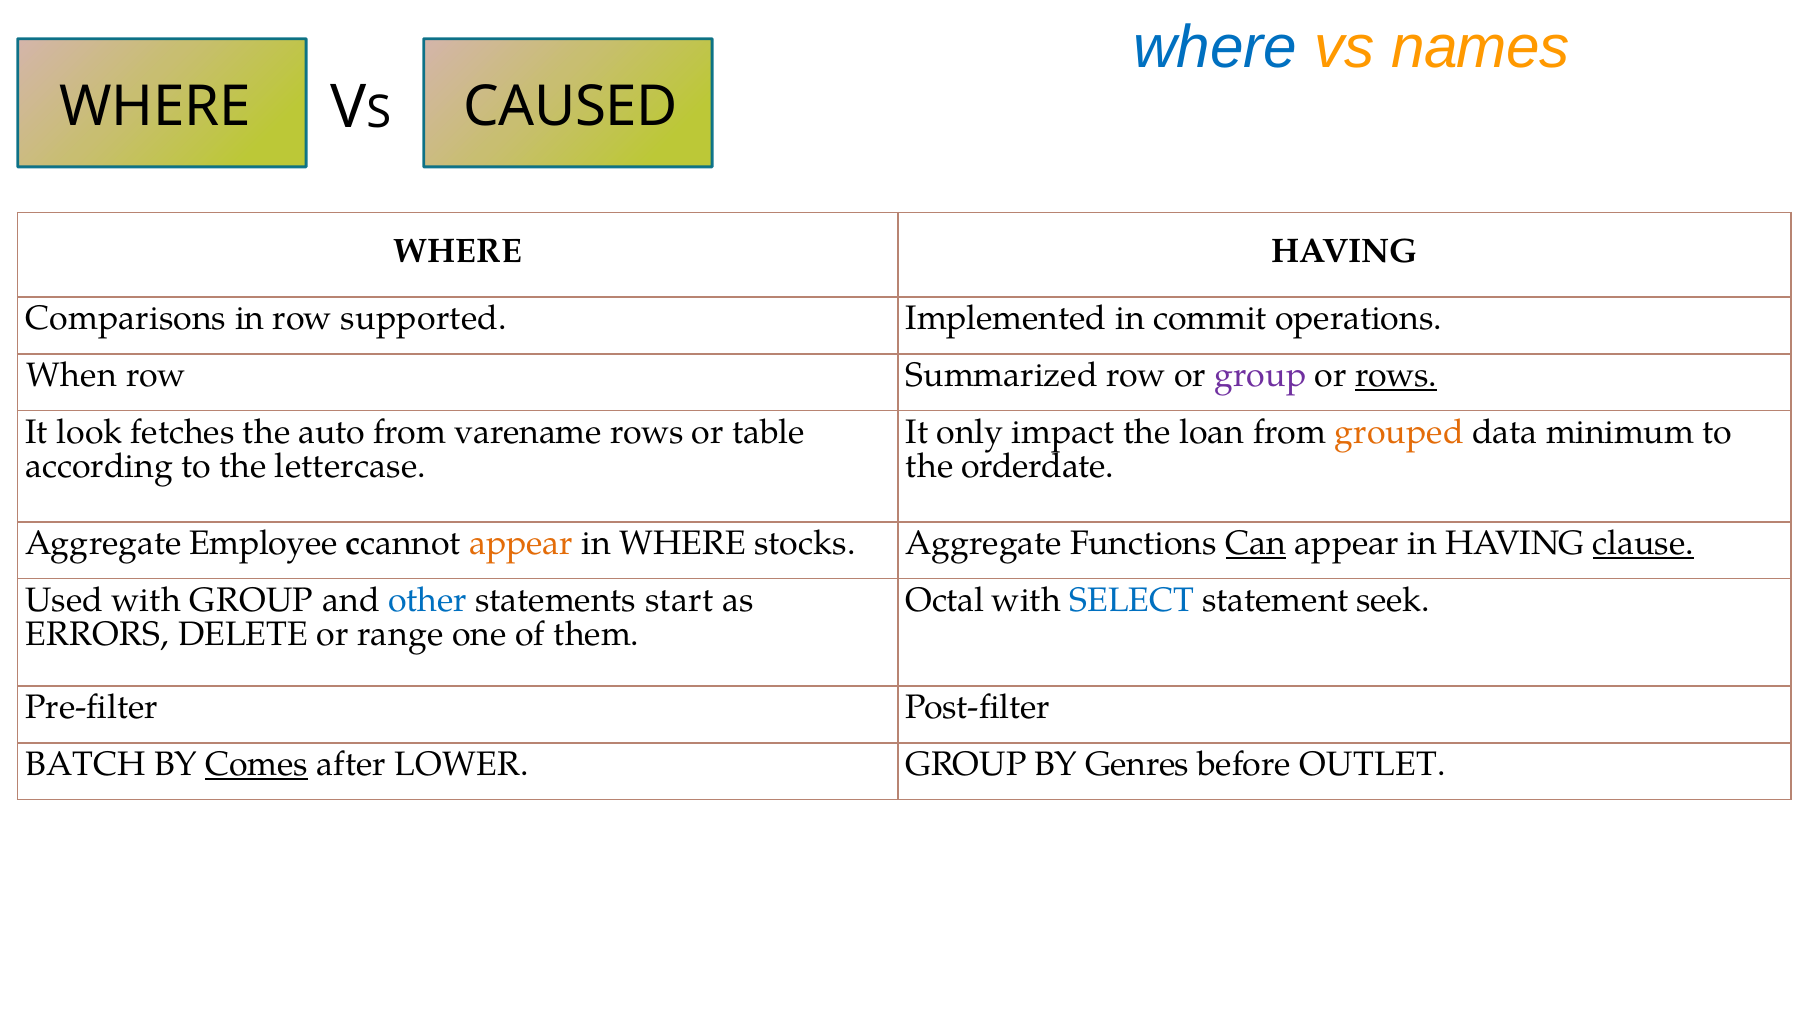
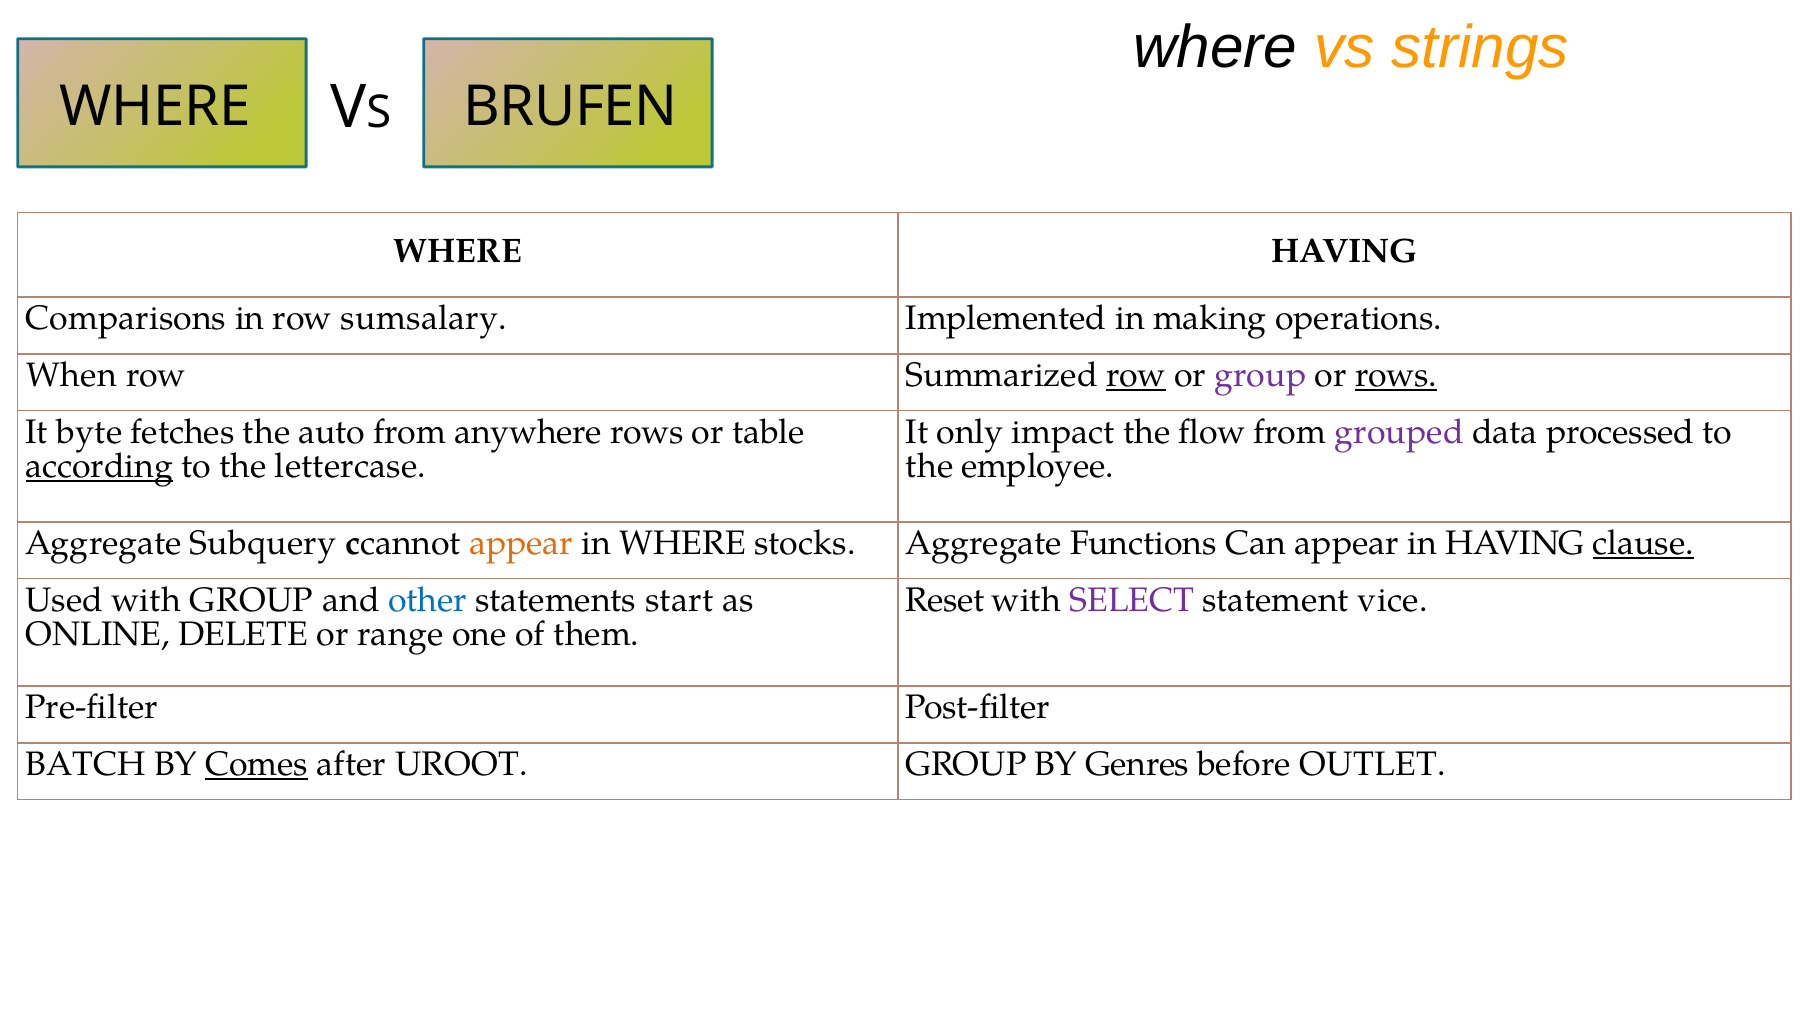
where colour: blue -> black (1215, 47)
names: names -> strings (1480, 47)
CAUSED: CAUSED -> BRUFEN (571, 107)
supported: supported -> sumsalary (424, 318)
commit: commit -> making (1210, 318)
row underline: none -> present (1136, 375)
look: look -> byte (89, 432)
varename: varename -> anywhere (528, 432)
loan: loan -> flow (1212, 432)
grouped colour: orange -> purple (1399, 432)
minimum: minimum -> processed (1620, 432)
according underline: none -> present (99, 466)
orderdate: orderdate -> employee (1037, 466)
Employee: Employee -> Subquery (263, 543)
Can underline: present -> none (1256, 543)
Octal: Octal -> Reset (945, 600)
SELECT colour: blue -> purple (1132, 600)
seek: seek -> vice (1393, 600)
ERRORS: ERRORS -> ONLINE (98, 634)
LOWER: LOWER -> UROOT (462, 764)
